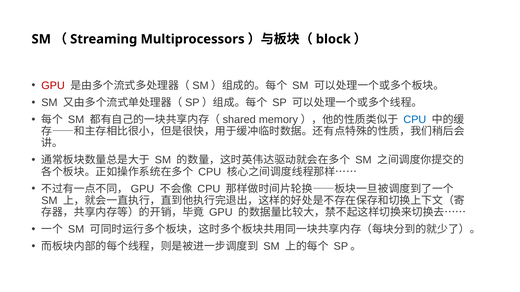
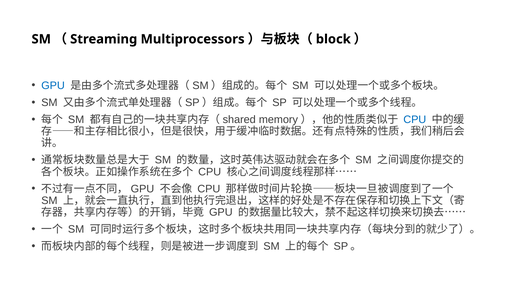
GPU colour: red -> blue (53, 86)
